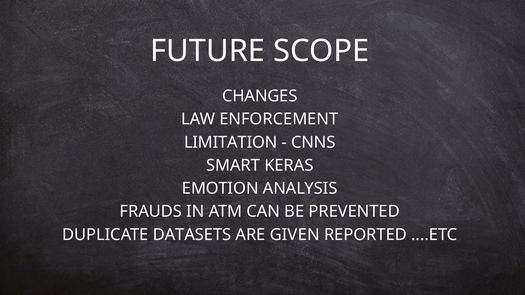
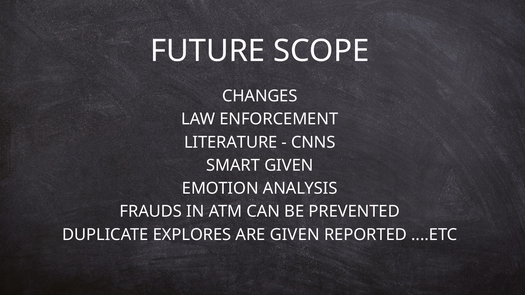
LIMITATION: LIMITATION -> LITERATURE (231, 142)
SMART KERAS: KERAS -> GIVEN (289, 165)
DATASETS: DATASETS -> EXPLORES (192, 235)
